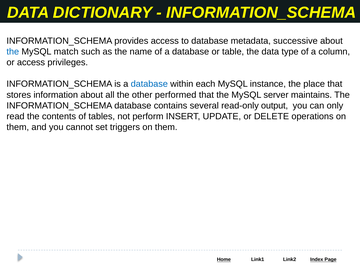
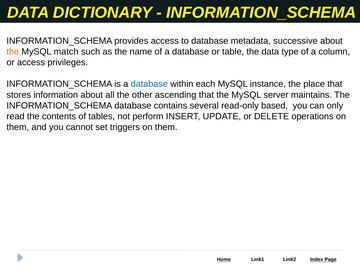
the colour: blue -> orange (13, 52)
performed: performed -> ascending (176, 95)
output: output -> based (275, 106)
